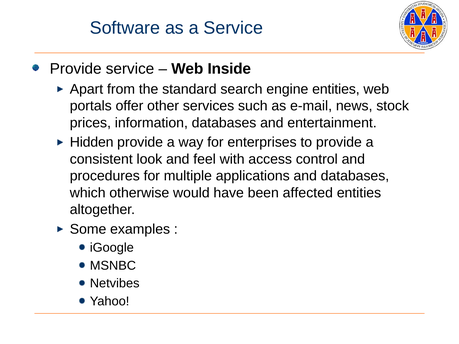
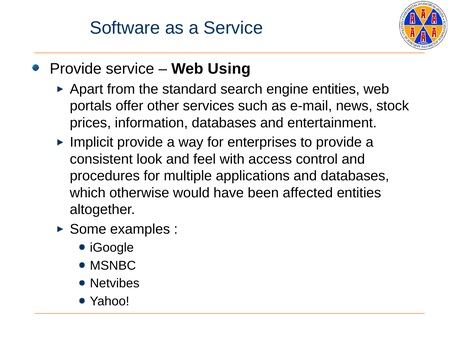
Inside: Inside -> Using (229, 69)
Hidden: Hidden -> Implicit (92, 142)
